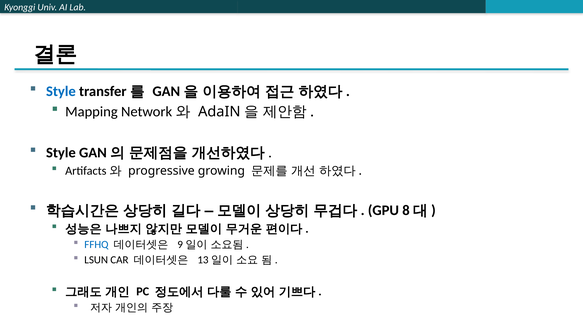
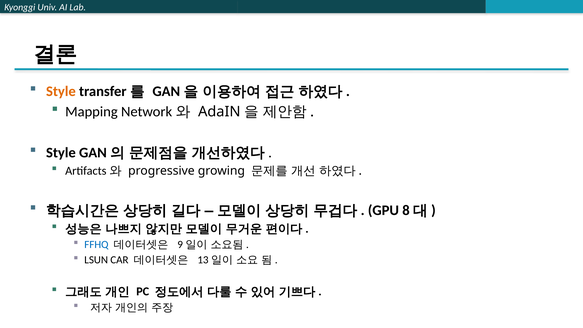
Style colour: blue -> orange (61, 91)
